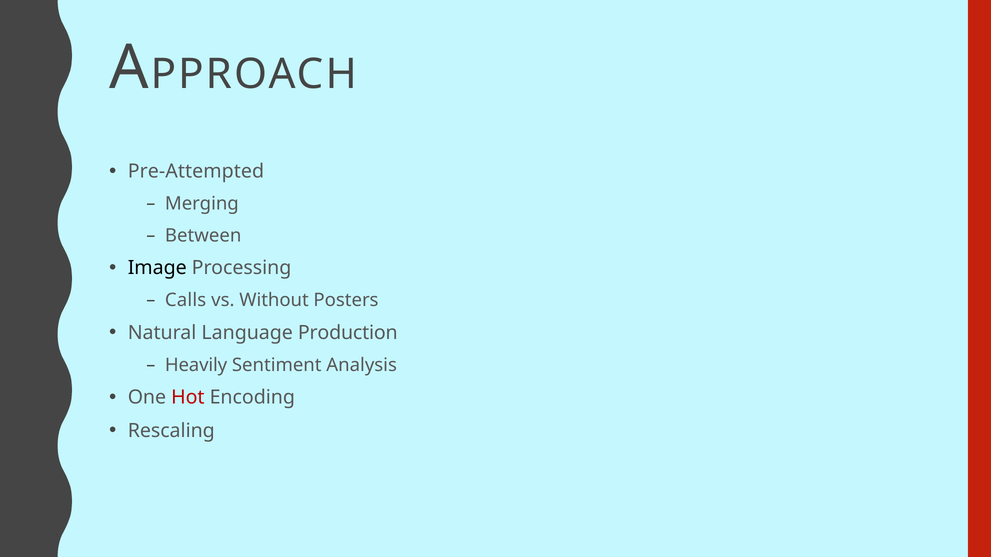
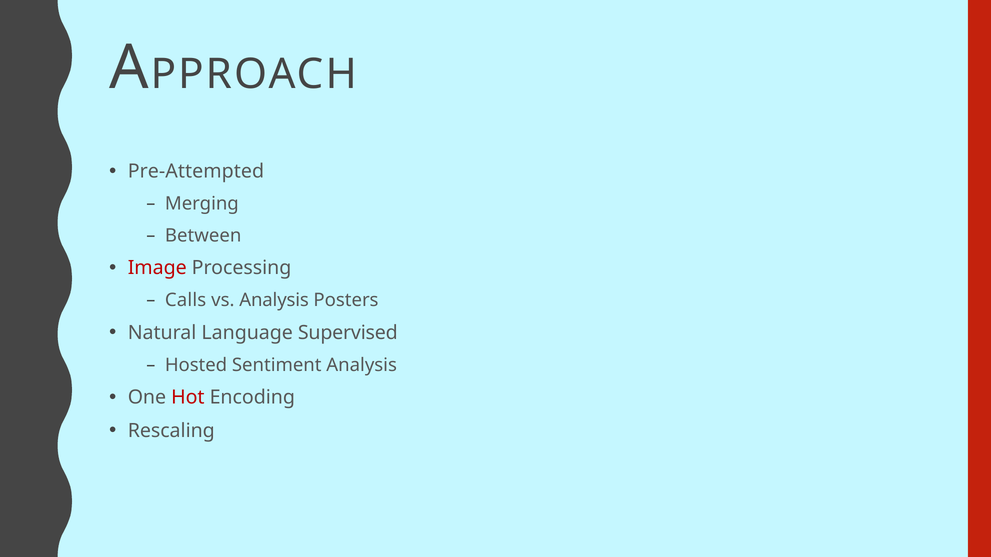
Image colour: black -> red (157, 268)
vs Without: Without -> Analysis (274, 300)
Production: Production -> Supervised (348, 333)
Heavily: Heavily -> Hosted (196, 365)
